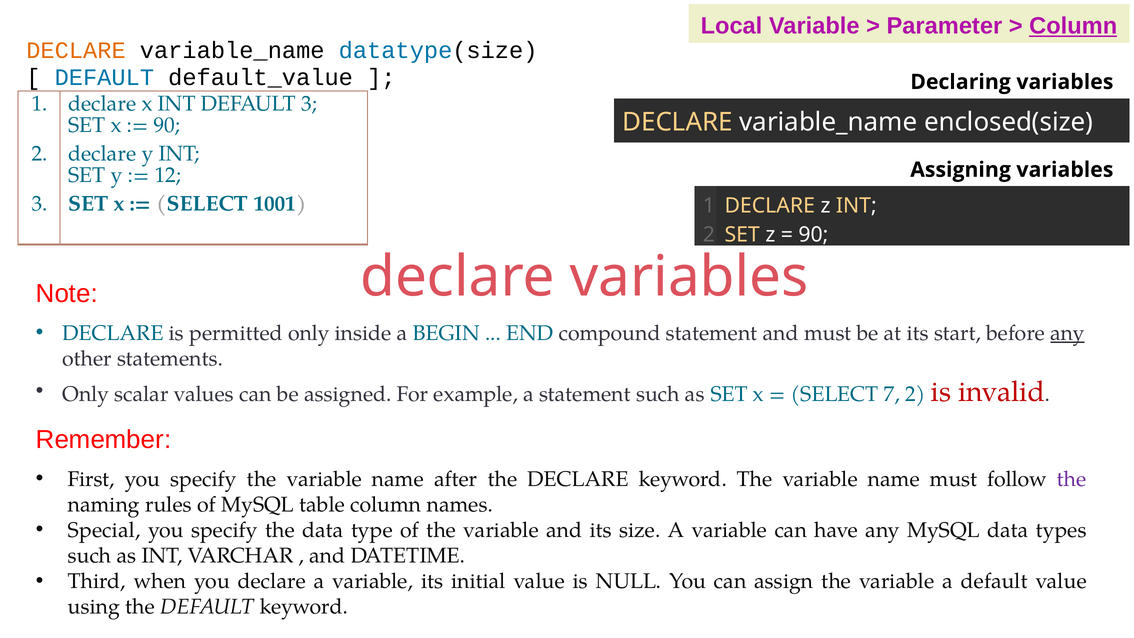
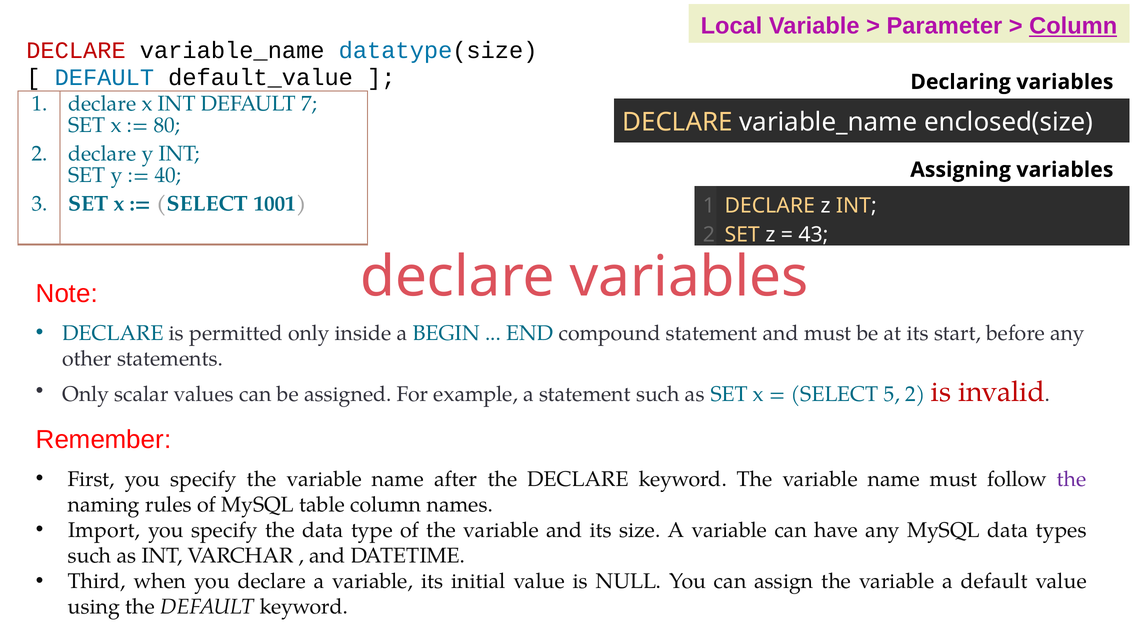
DECLARE colour: orange -> red (76, 50)
DEFAULT 3: 3 -> 7 (309, 104)
90: 90 -> 80 (167, 125)
12: 12 -> 40 (168, 175)
90: 90 -> 43 (813, 235)
any underline: present -> none (1067, 333)
7: 7 -> 5 (892, 394)
Special: Special -> Import (104, 530)
